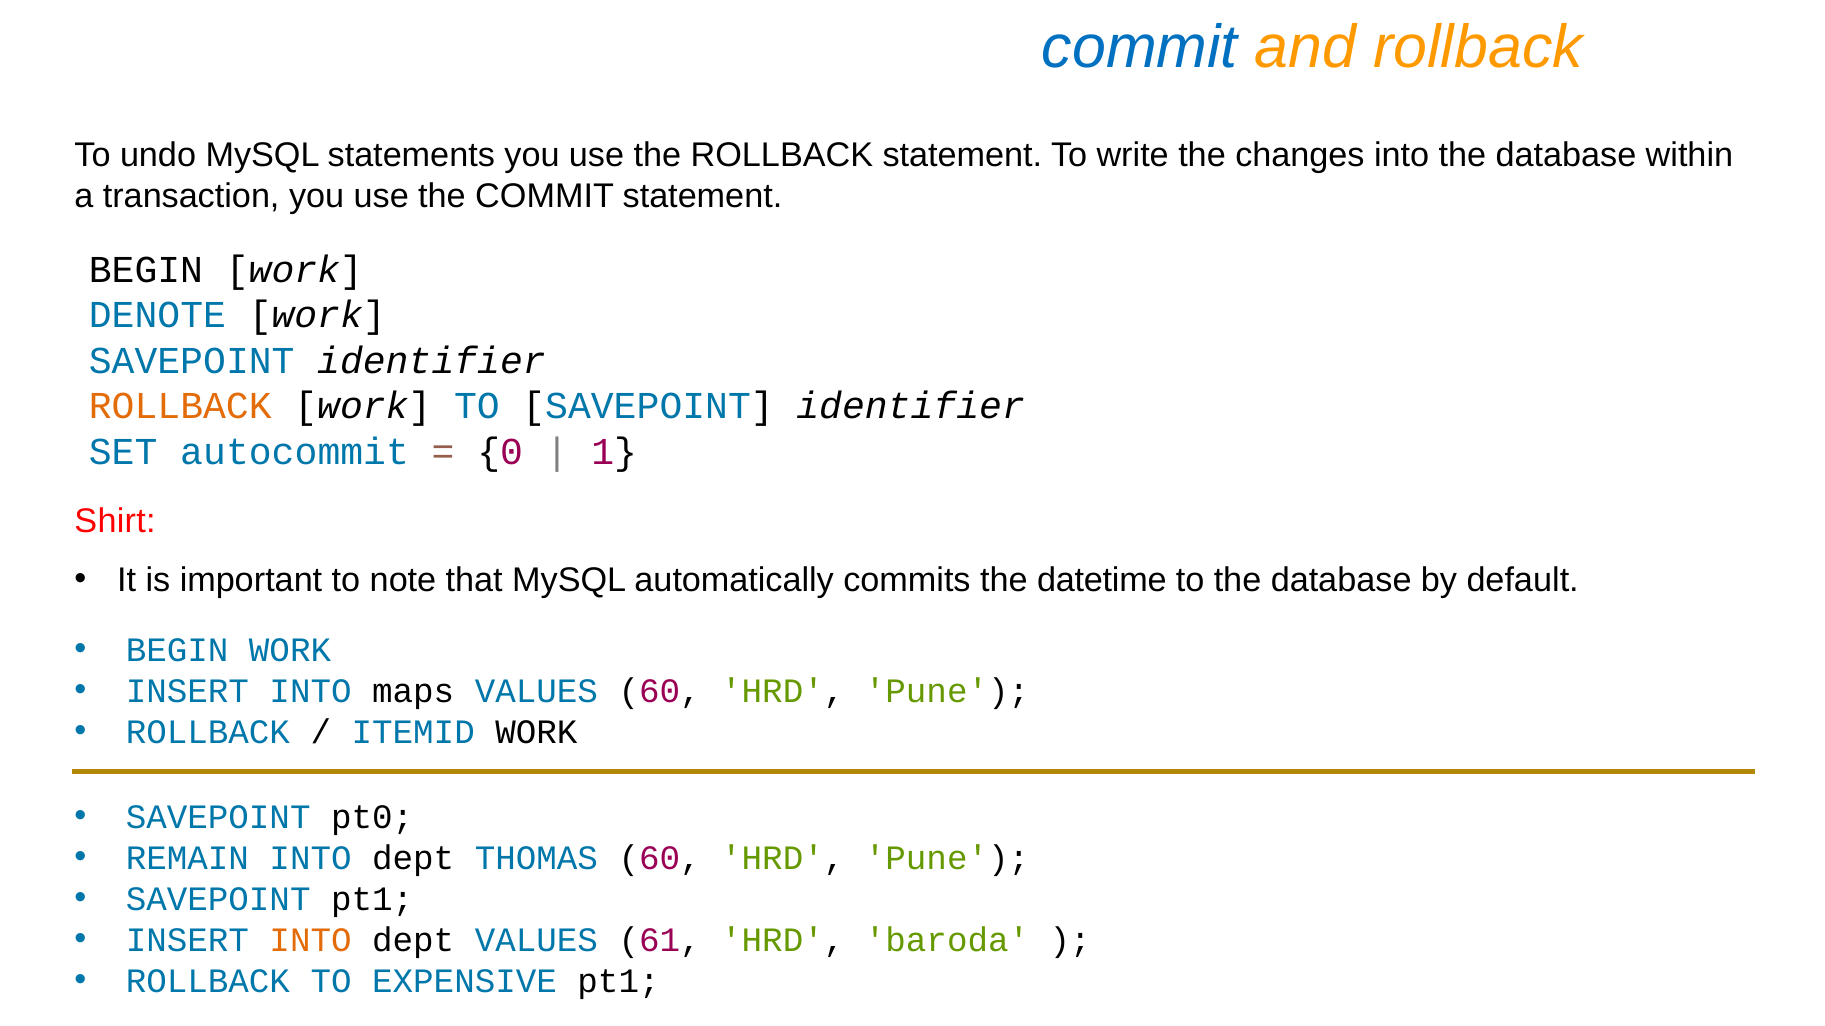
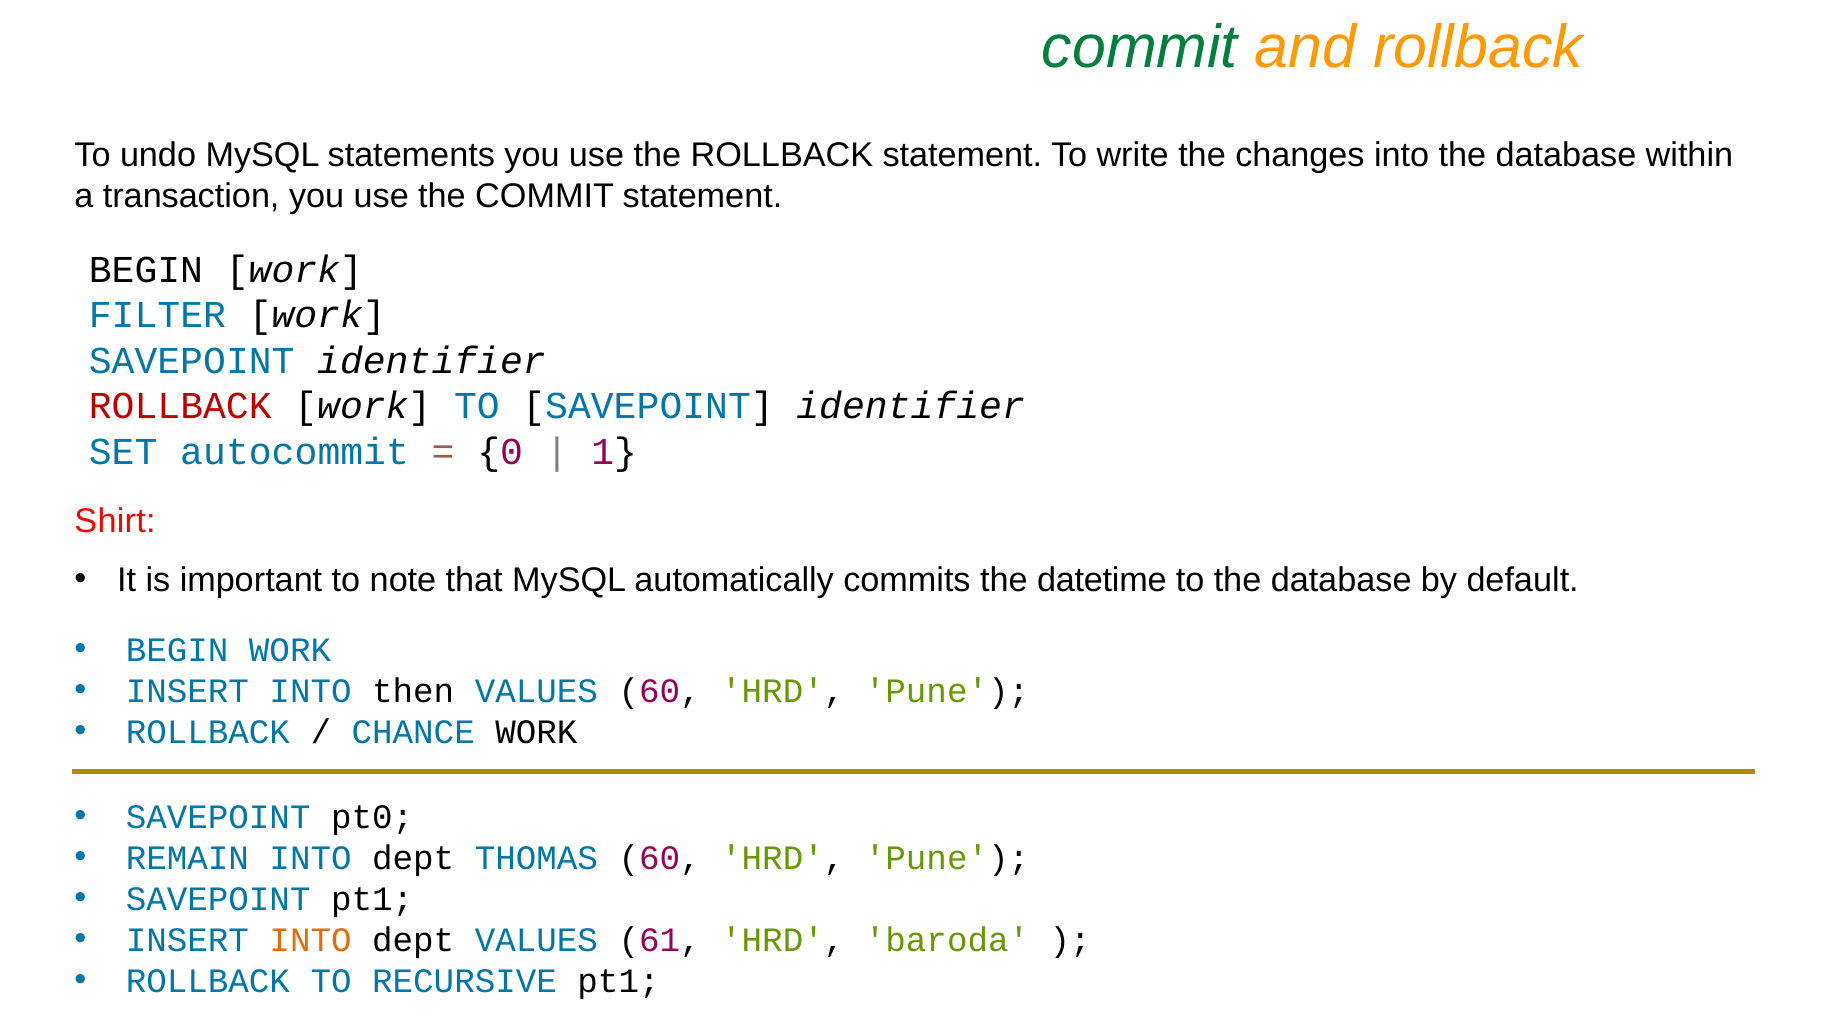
commit colour: blue -> green (1140, 47)
DENOTE: DENOTE -> FILTER (157, 315)
ROLLBACK colour: orange -> red (180, 407)
maps: maps -> then (413, 692)
ITEMID: ITEMID -> CHANCE (413, 733)
EXPENSIVE: EXPENSIVE -> RECURSIVE (465, 982)
